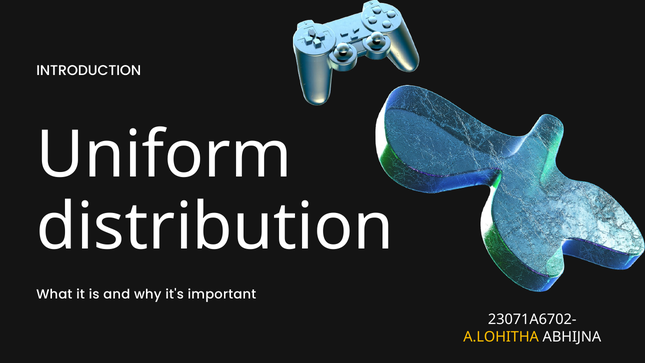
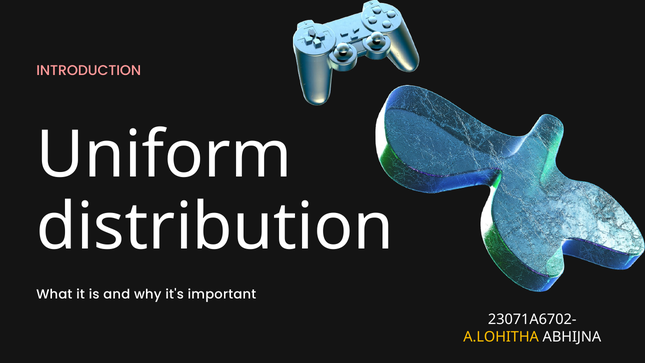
INTRODUCTION colour: white -> pink (89, 71)
